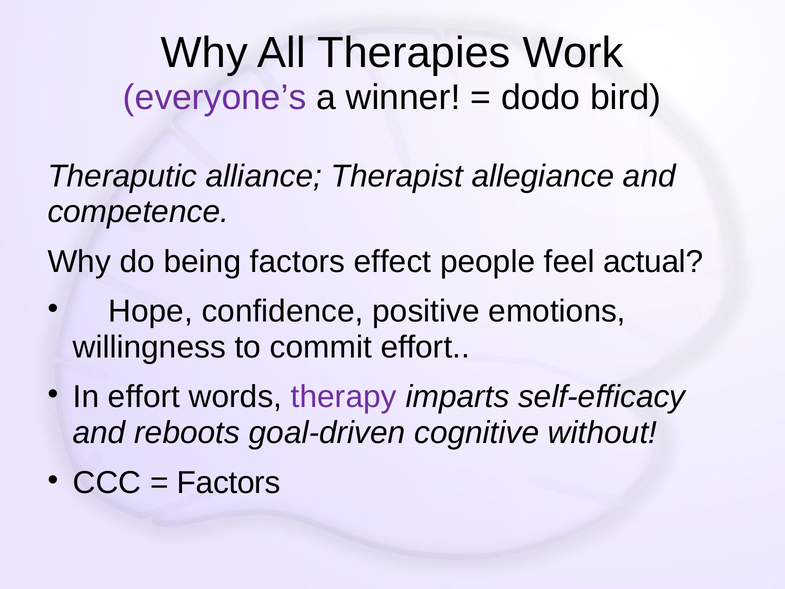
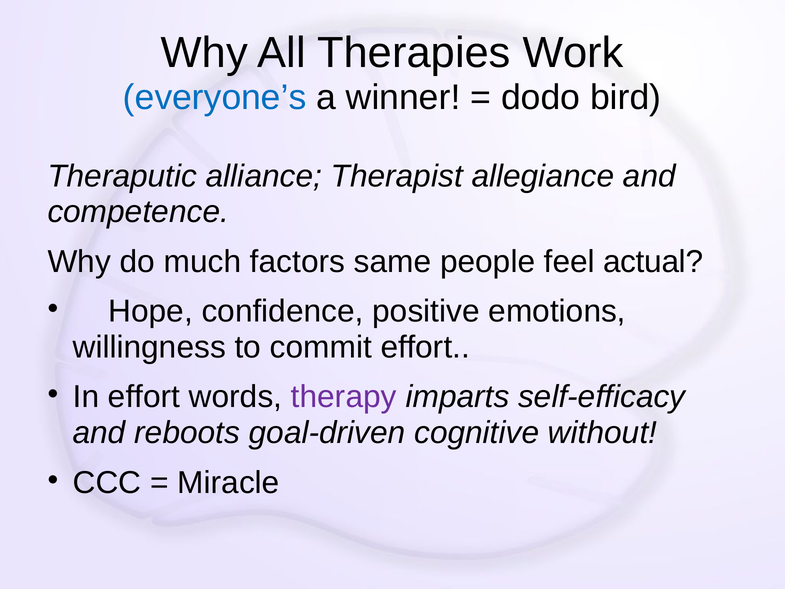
everyone’s colour: purple -> blue (215, 97)
being: being -> much (202, 262)
effect: effect -> same (393, 262)
Factors: Factors -> Miracle (228, 483)
